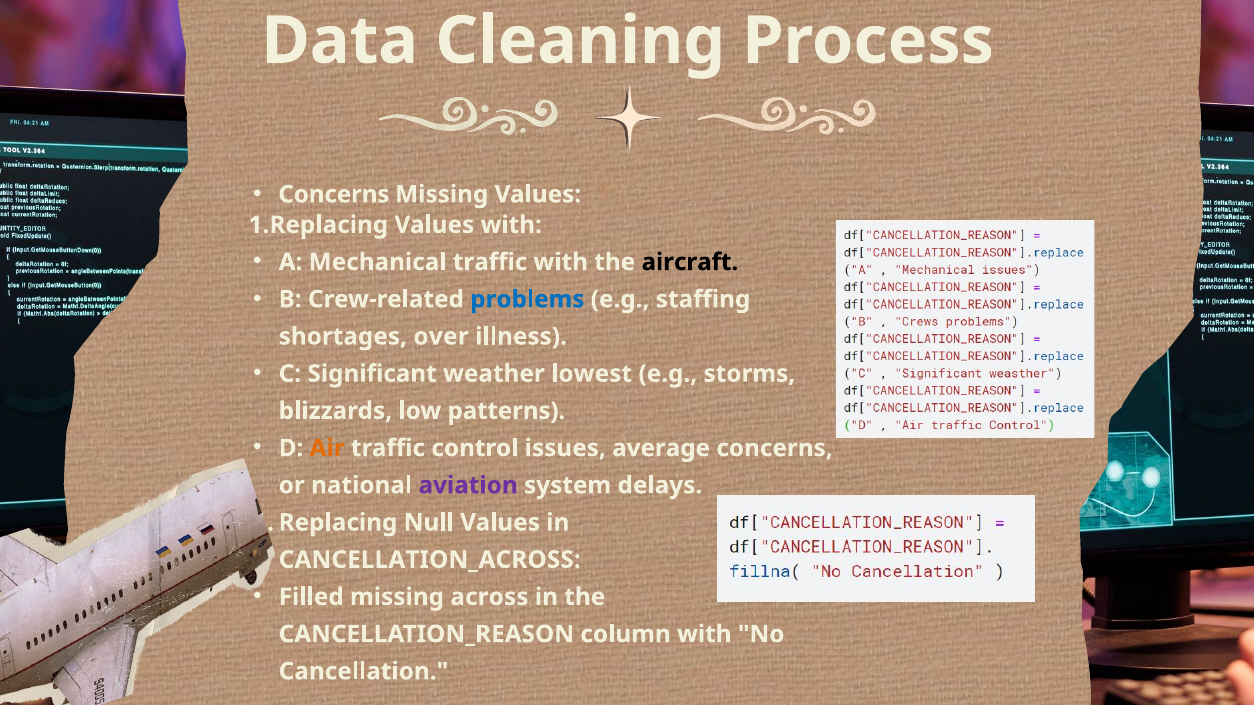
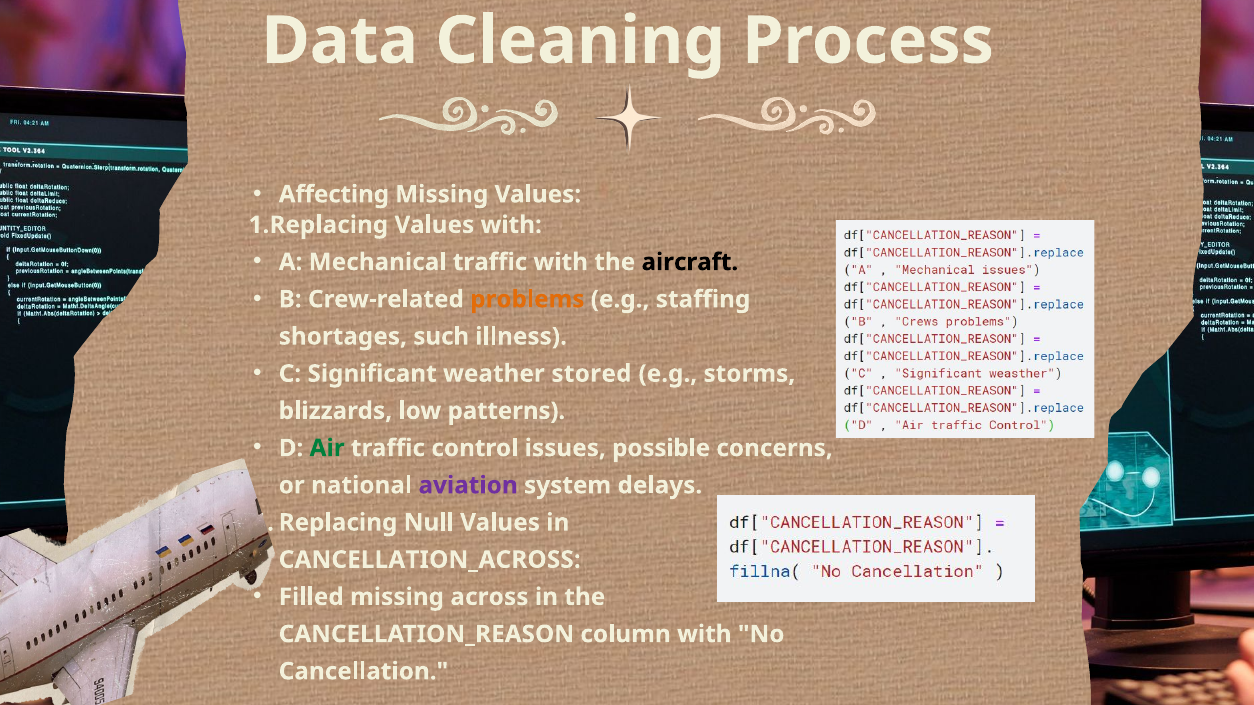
Concerns: Concerns -> Affecting (334, 194)
problems colour: blue -> orange (527, 299)
over: over -> such (441, 337)
lowest: lowest -> stored (591, 374)
Air colour: orange -> green (327, 448)
average: average -> possible (661, 448)
